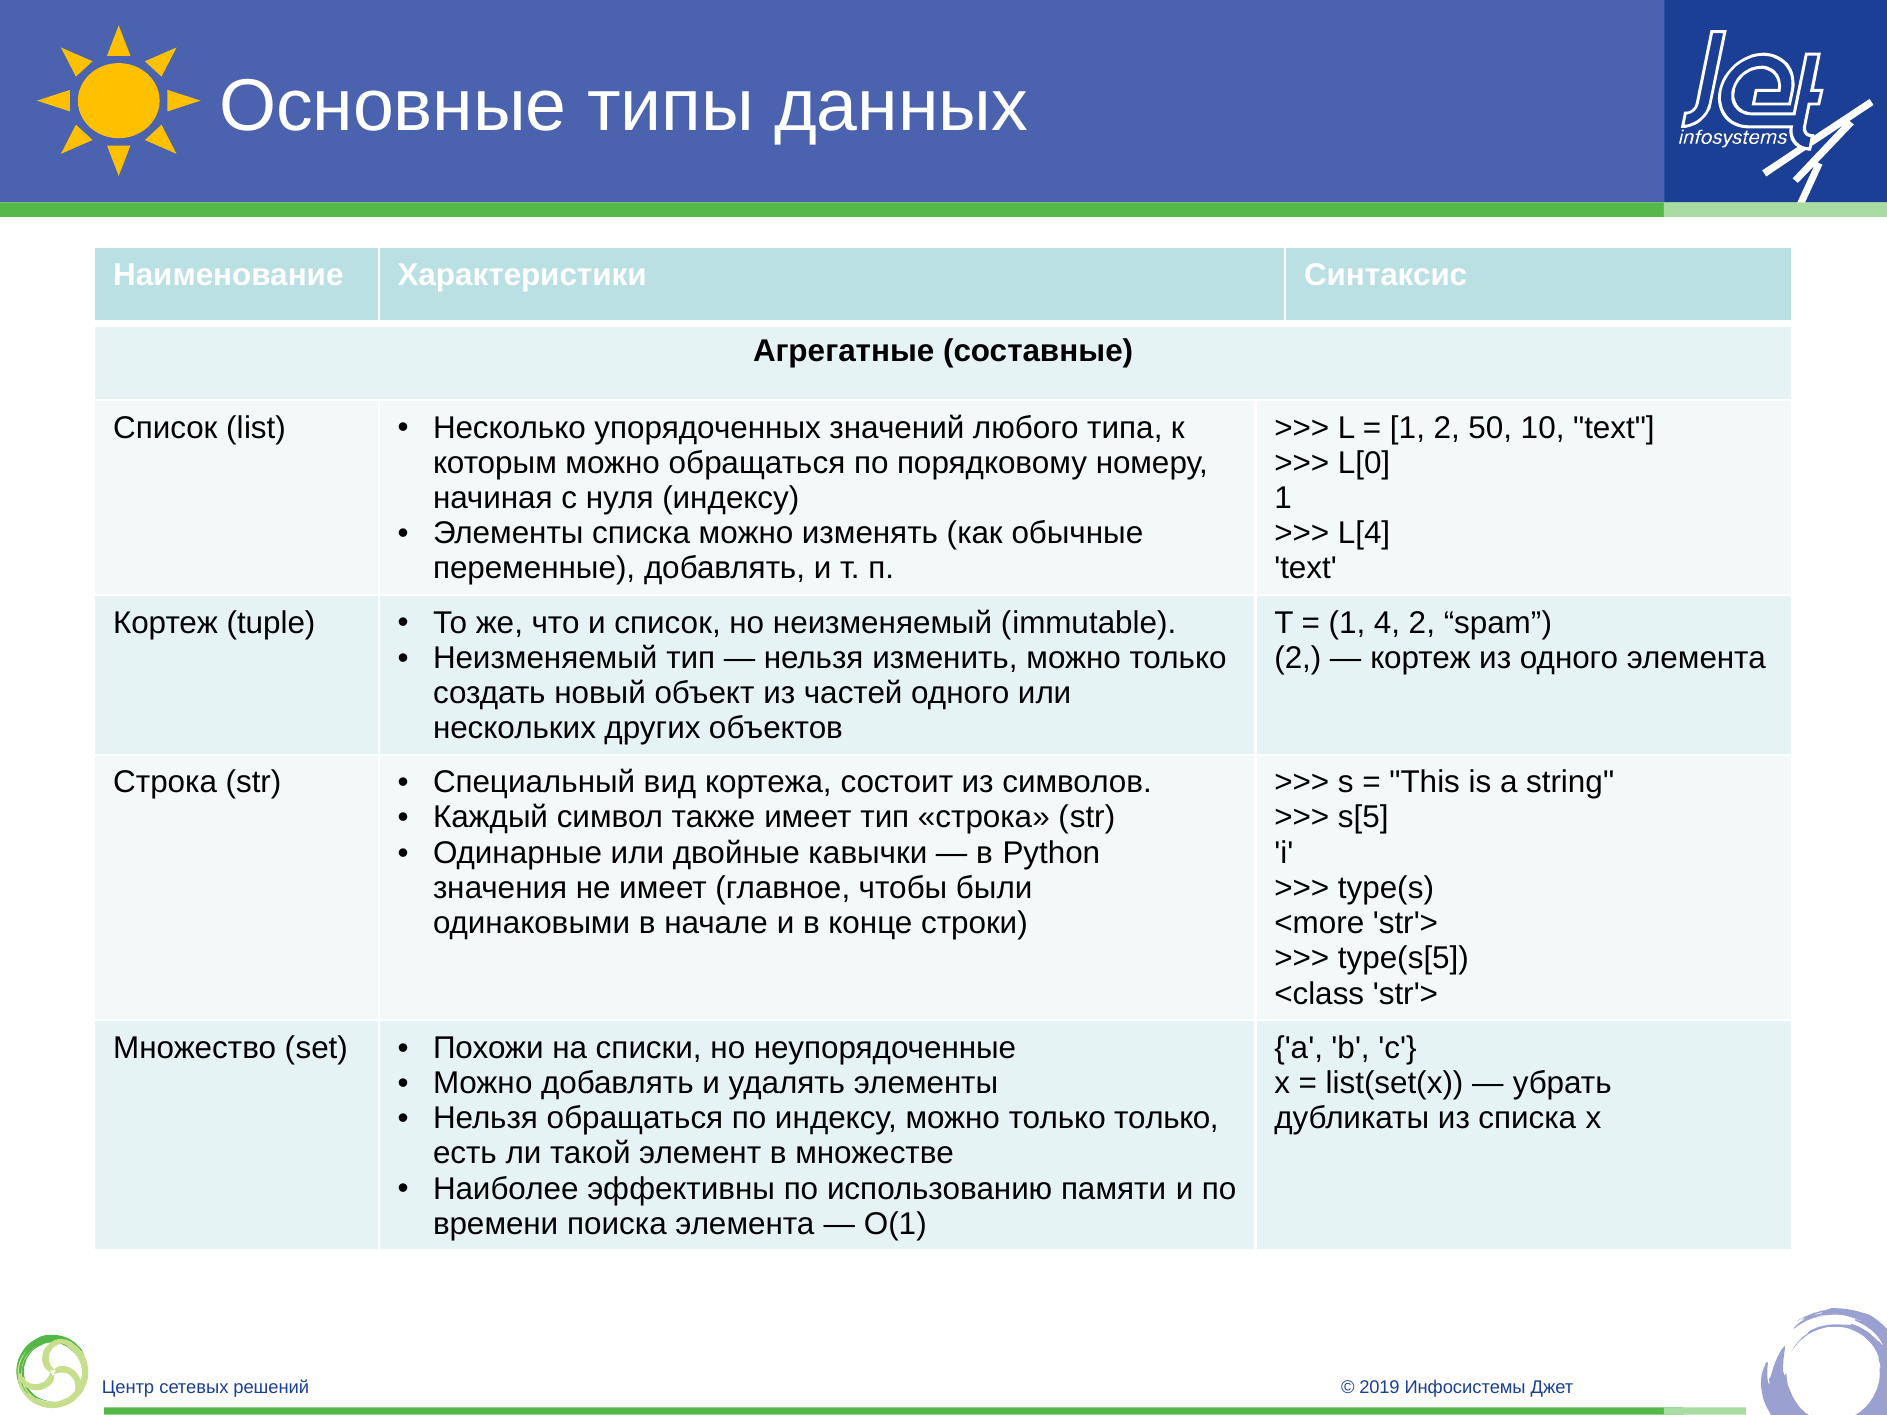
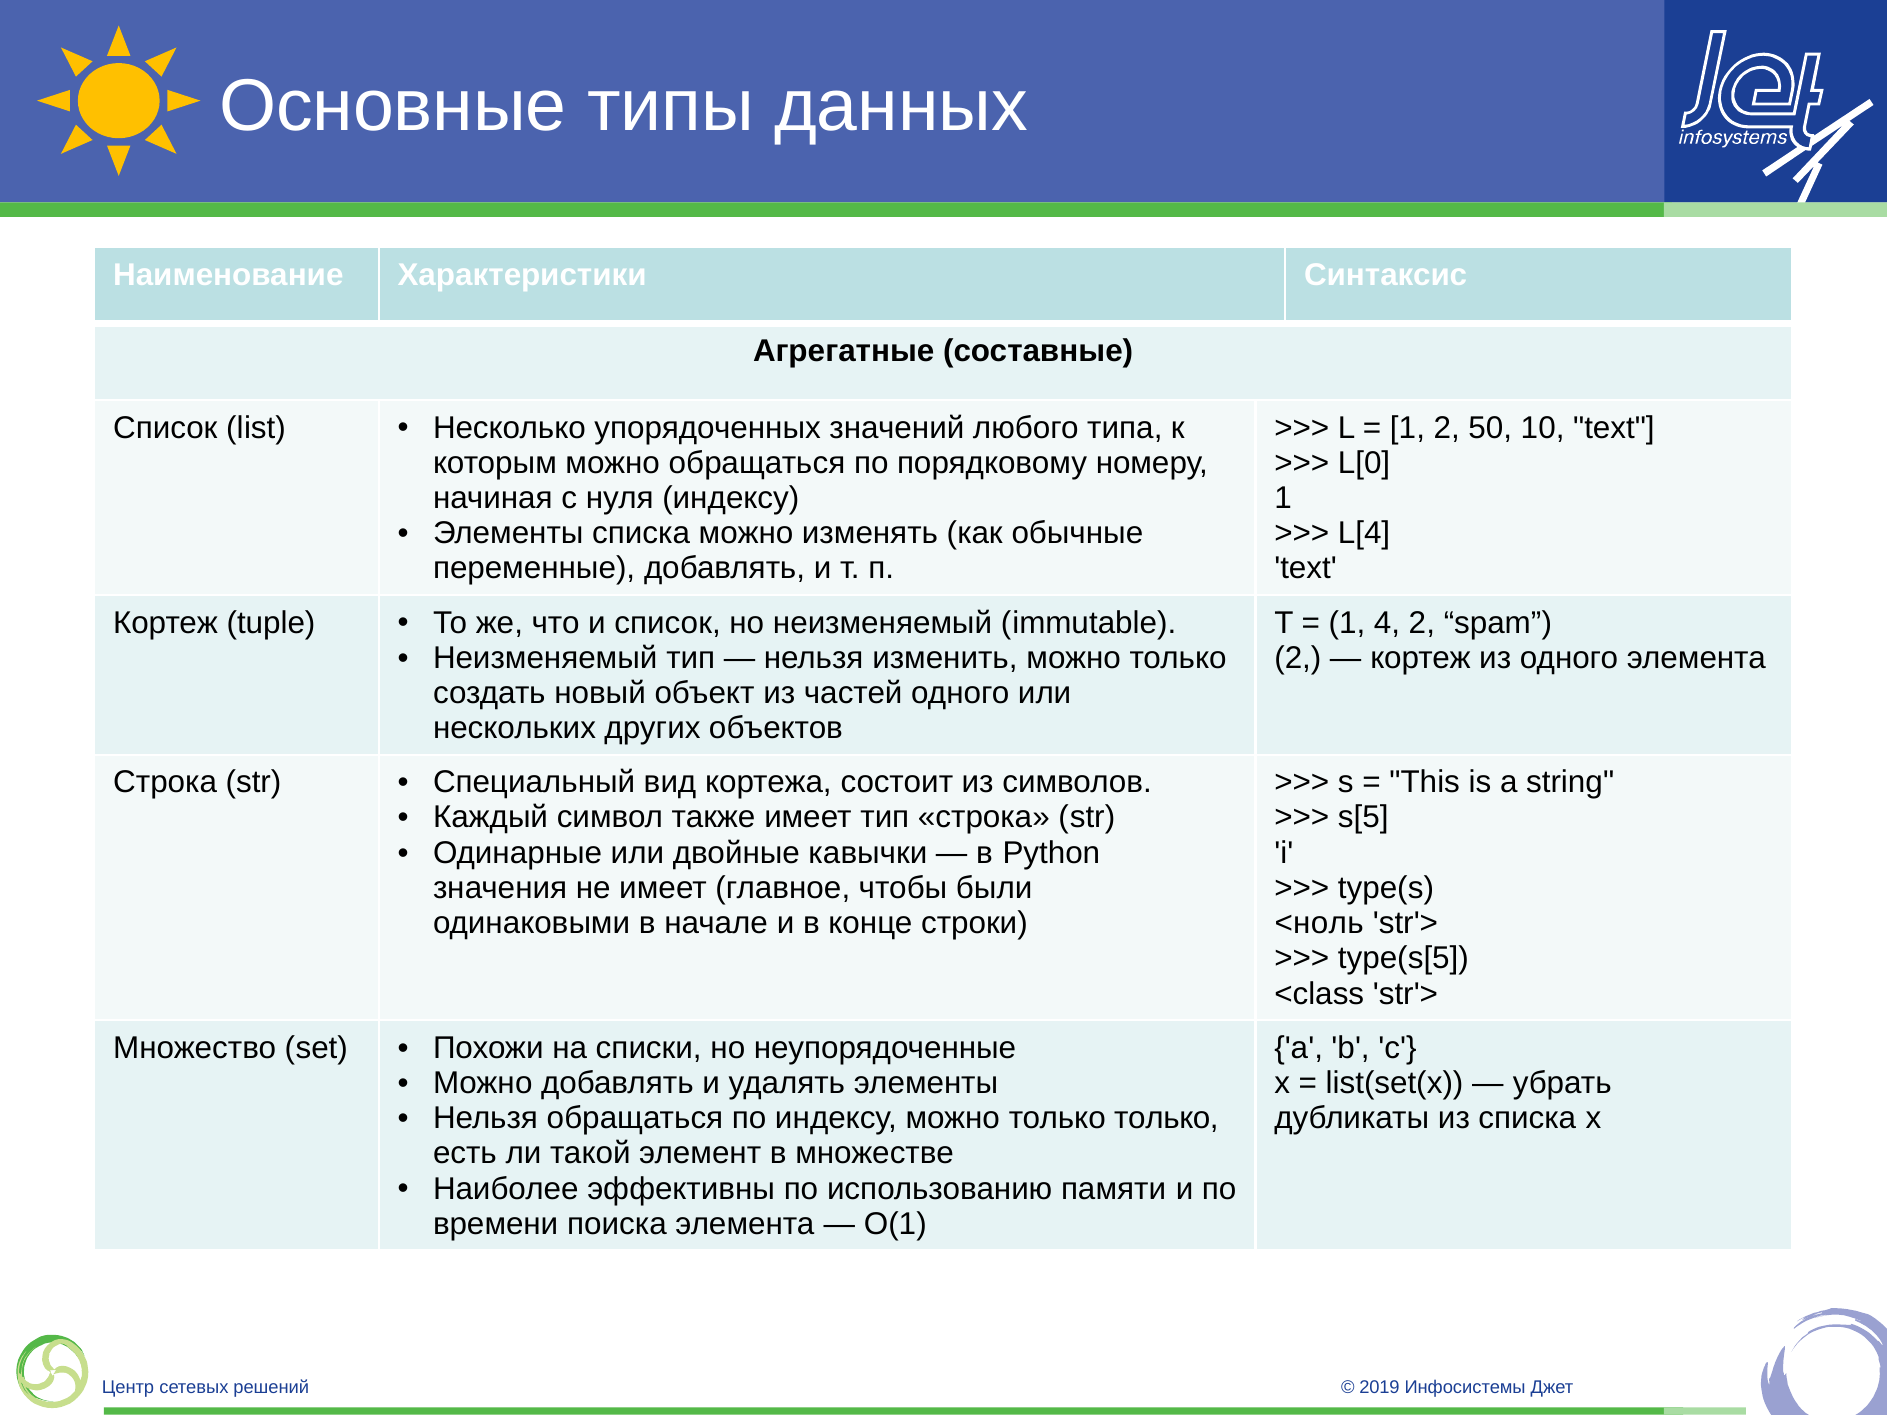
<more: <more -> <ноль (1319, 923)
